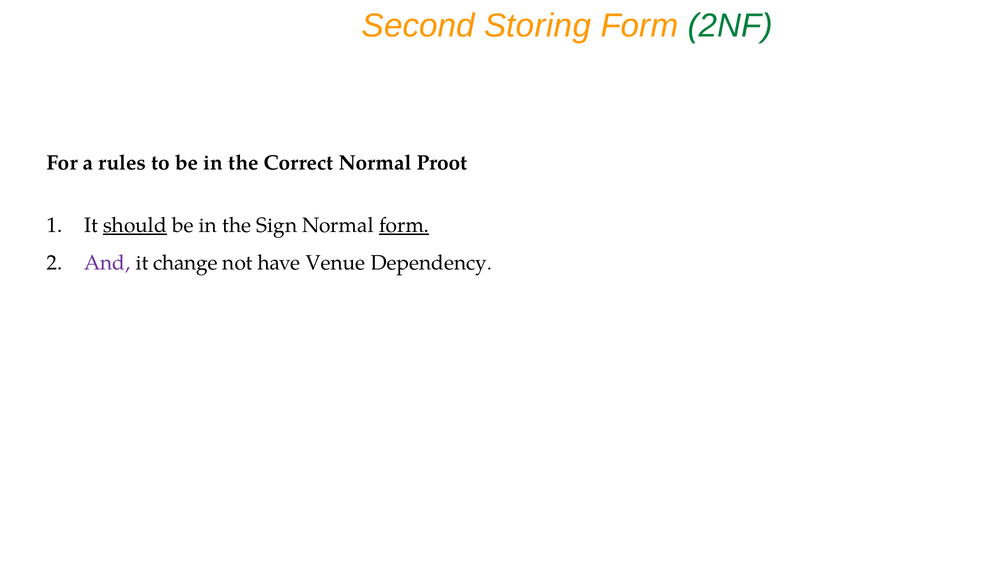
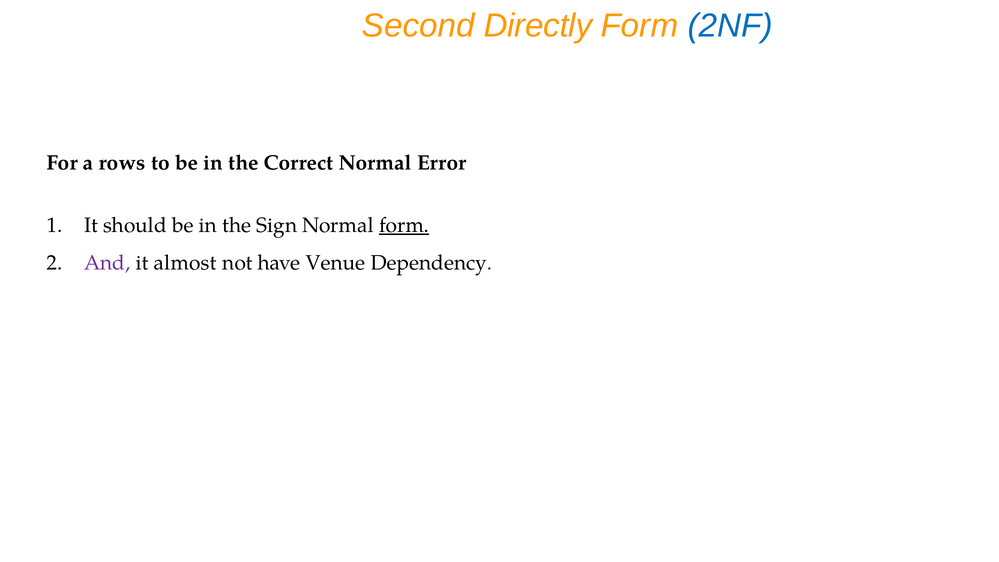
Storing: Storing -> Directly (538, 26)
2NF colour: green -> blue (730, 26)
rules: rules -> rows (122, 163)
Proot: Proot -> Error (442, 163)
should underline: present -> none (135, 225)
change: change -> almost (185, 263)
